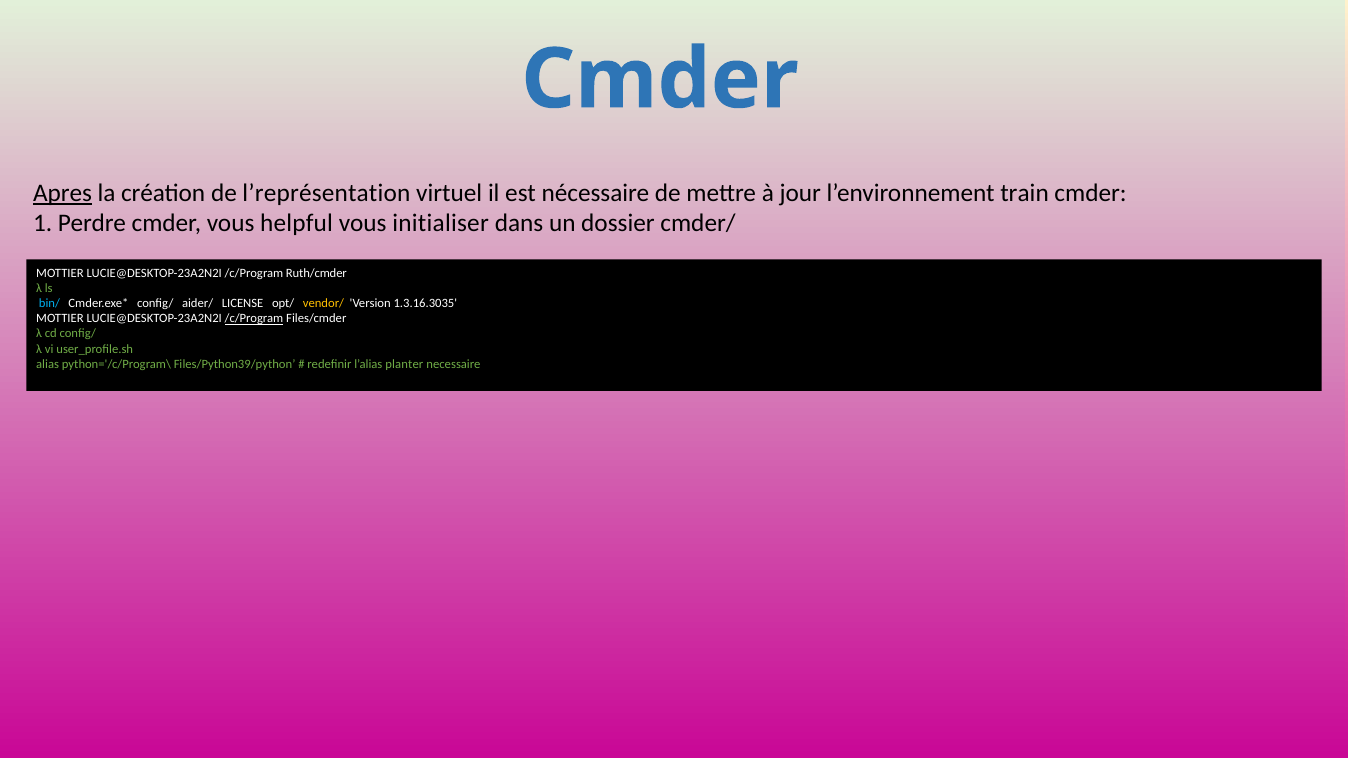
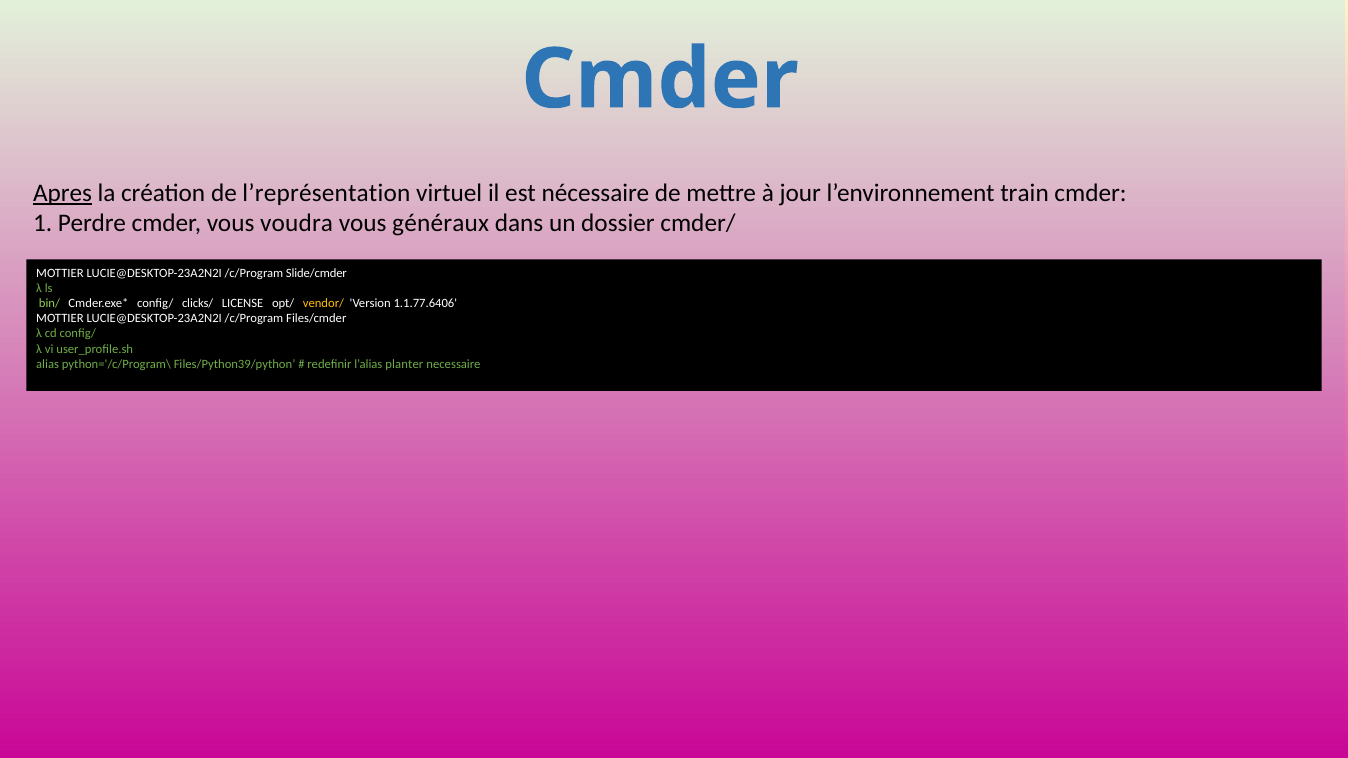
helpful: helpful -> voudra (297, 223)
initialiser: initialiser -> généraux (441, 223)
Ruth/cmder: Ruth/cmder -> Slide/cmder (316, 273)
bin/ colour: light blue -> light green (49, 303)
aider/: aider/ -> clicks/ (198, 303)
1.3.16.3035: 1.3.16.3035 -> 1.1.77.6406 (425, 303)
/c/Program underline: present -> none (254, 319)
